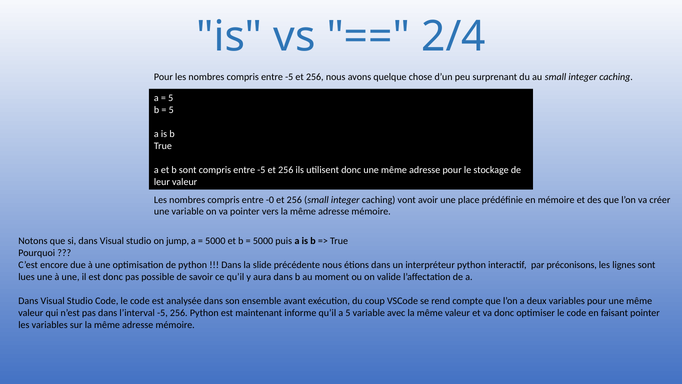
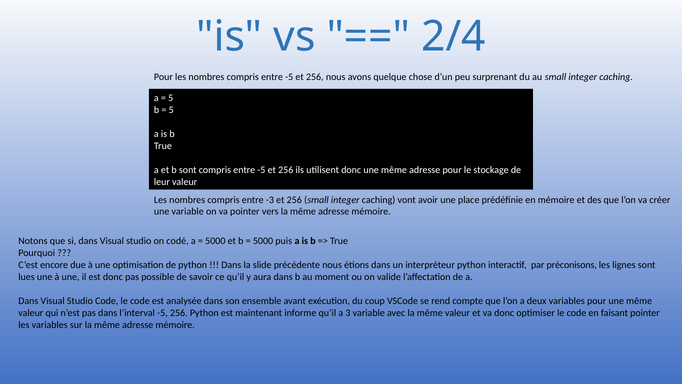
-0: -0 -> -3 (270, 200)
jump: jump -> codé (178, 241)
a 5: 5 -> 3 (348, 312)
